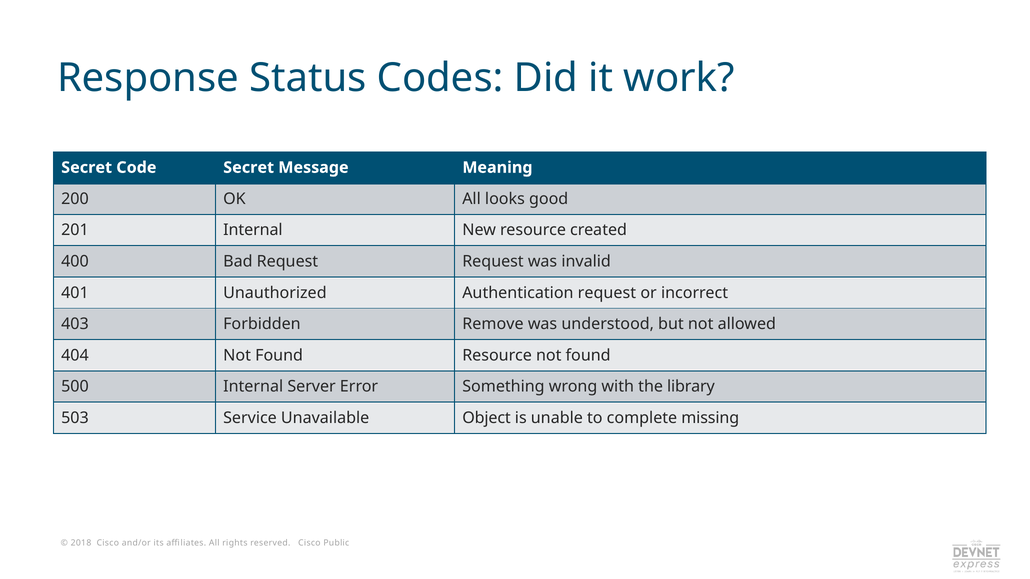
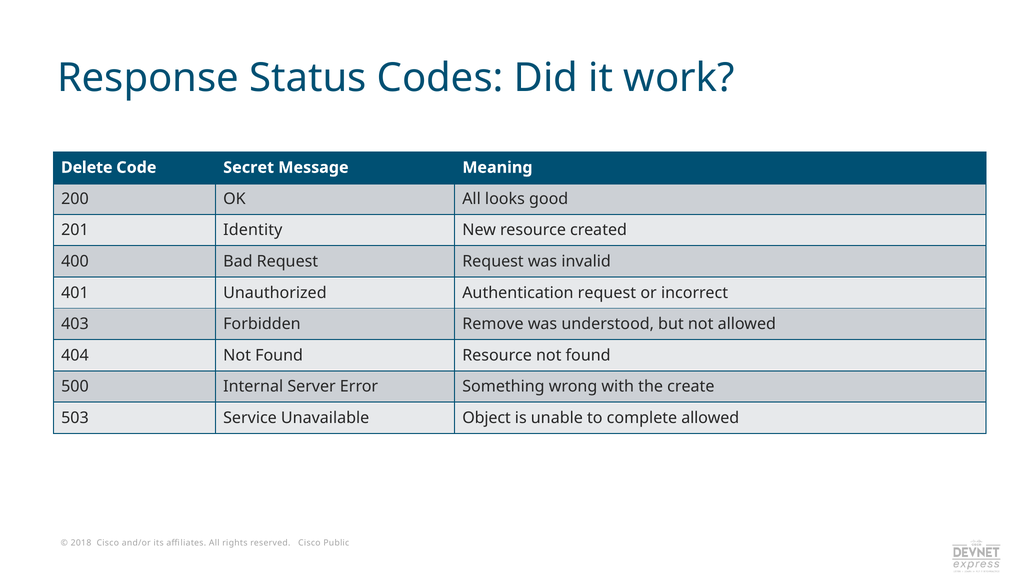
Secret: Secret -> Delete (87, 168)
201 Internal: Internal -> Identity (253, 230)
library: library -> create (691, 387)
complete missing: missing -> allowed (710, 418)
